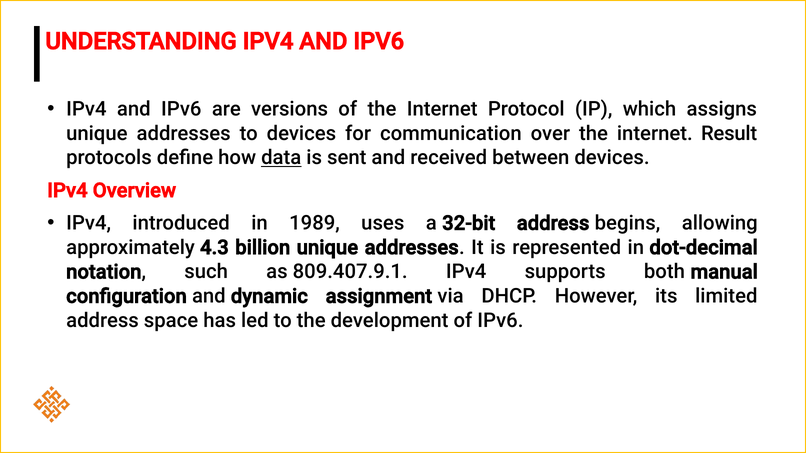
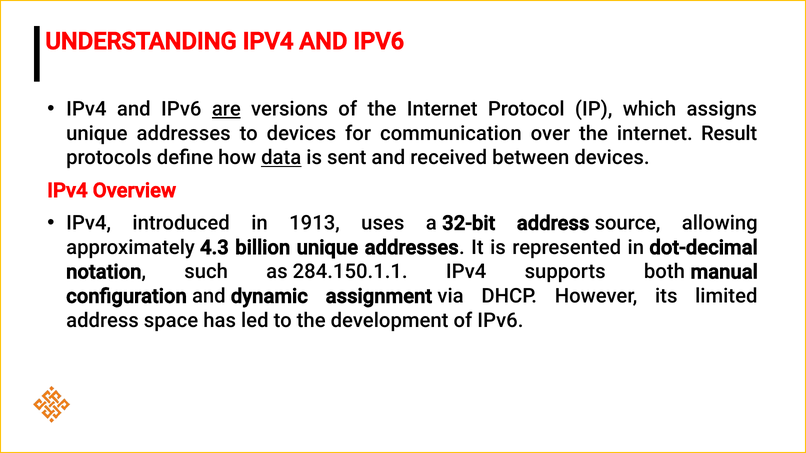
are underline: none -> present (226, 109)
1989: 1989 -> 1913 (314, 223)
begins: begins -> source (628, 223)
809.407.9.1: 809.407.9.1 -> 284.150.1.1 (350, 272)
